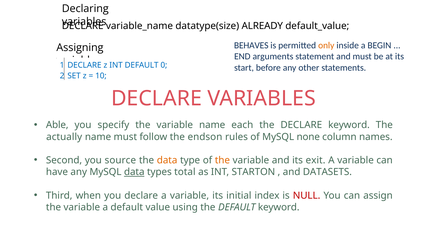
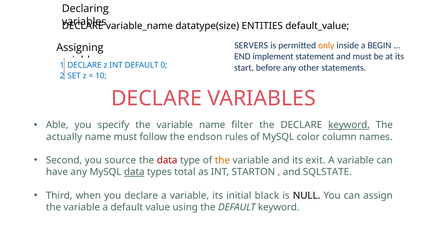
ALREADY: ALREADY -> ENTITIES (262, 26)
BEHAVES: BEHAVES -> SERVERS (251, 45)
arguments: arguments -> implement (273, 57)
each: each -> filter (242, 125)
keyword underline: none -> present (349, 125)
none: none -> color (308, 137)
data colour: orange -> red (167, 160)
DATASETS: DATASETS -> SQLSTATE (327, 172)
index: index -> black (267, 196)
NULL colour: red -> black (307, 196)
